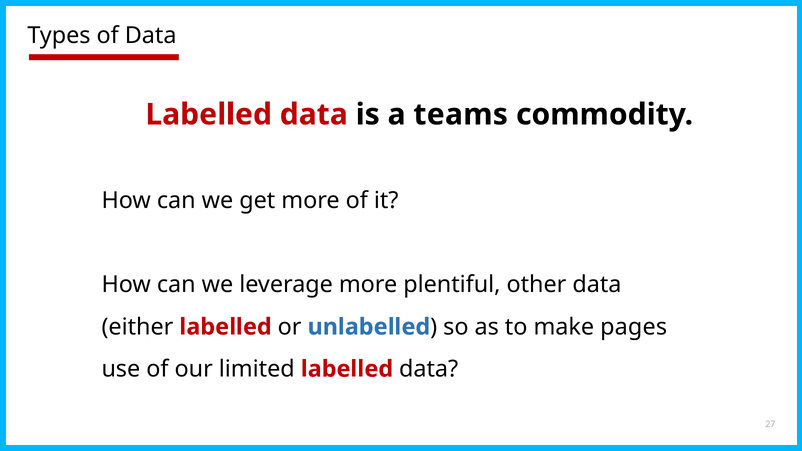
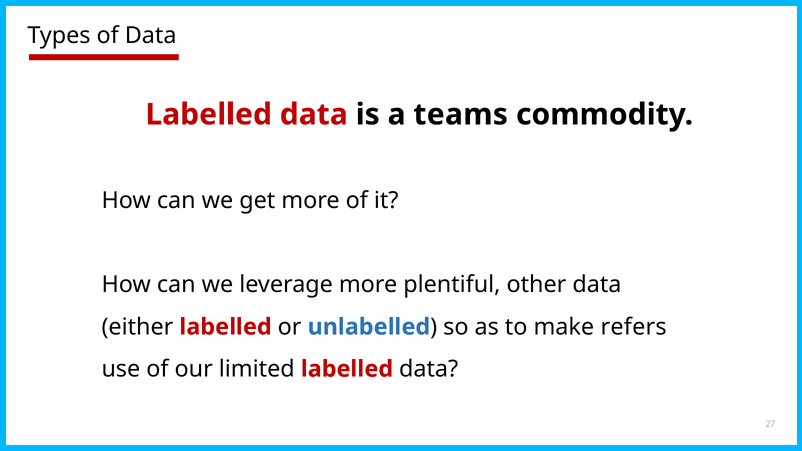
pages: pages -> refers (634, 327)
